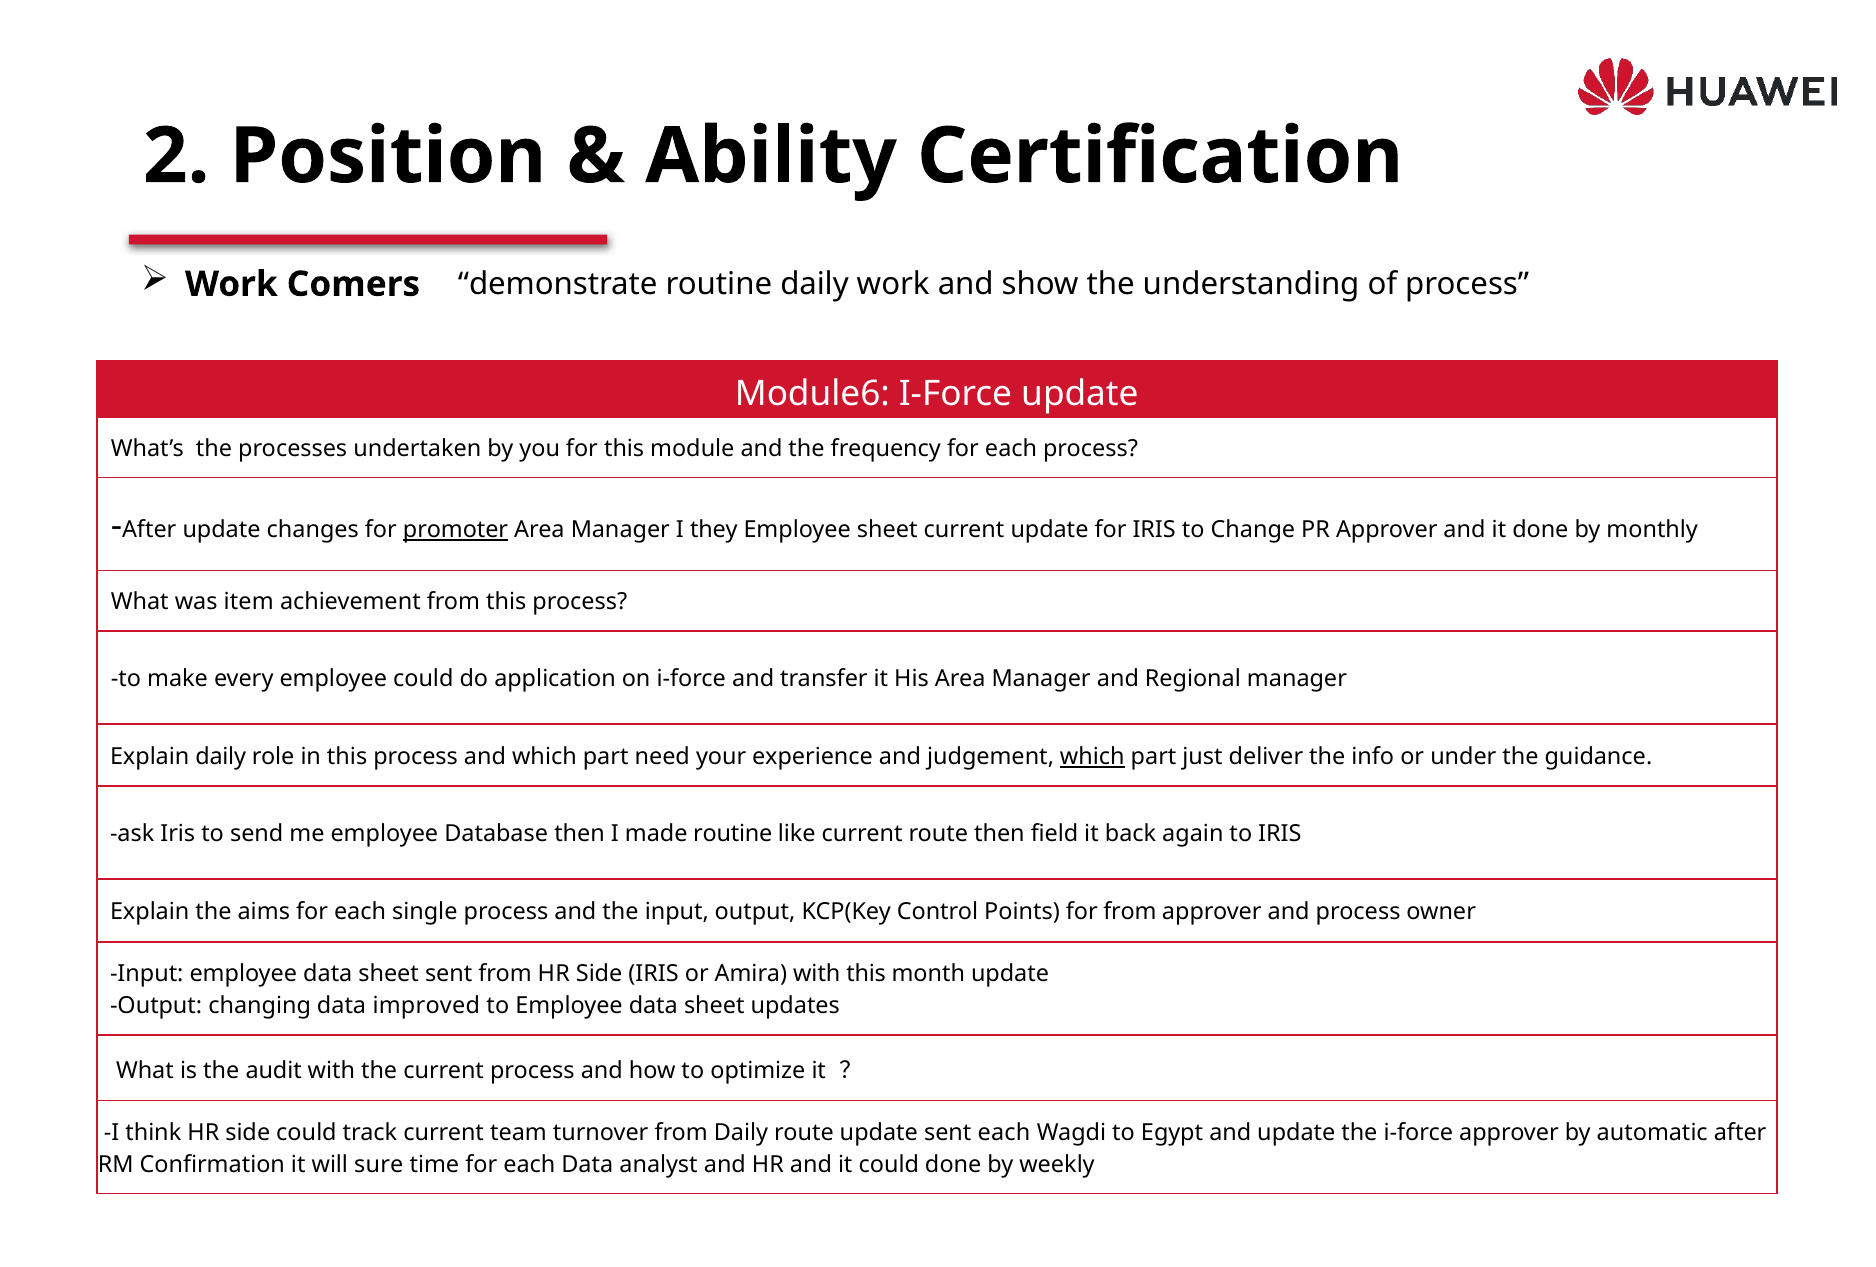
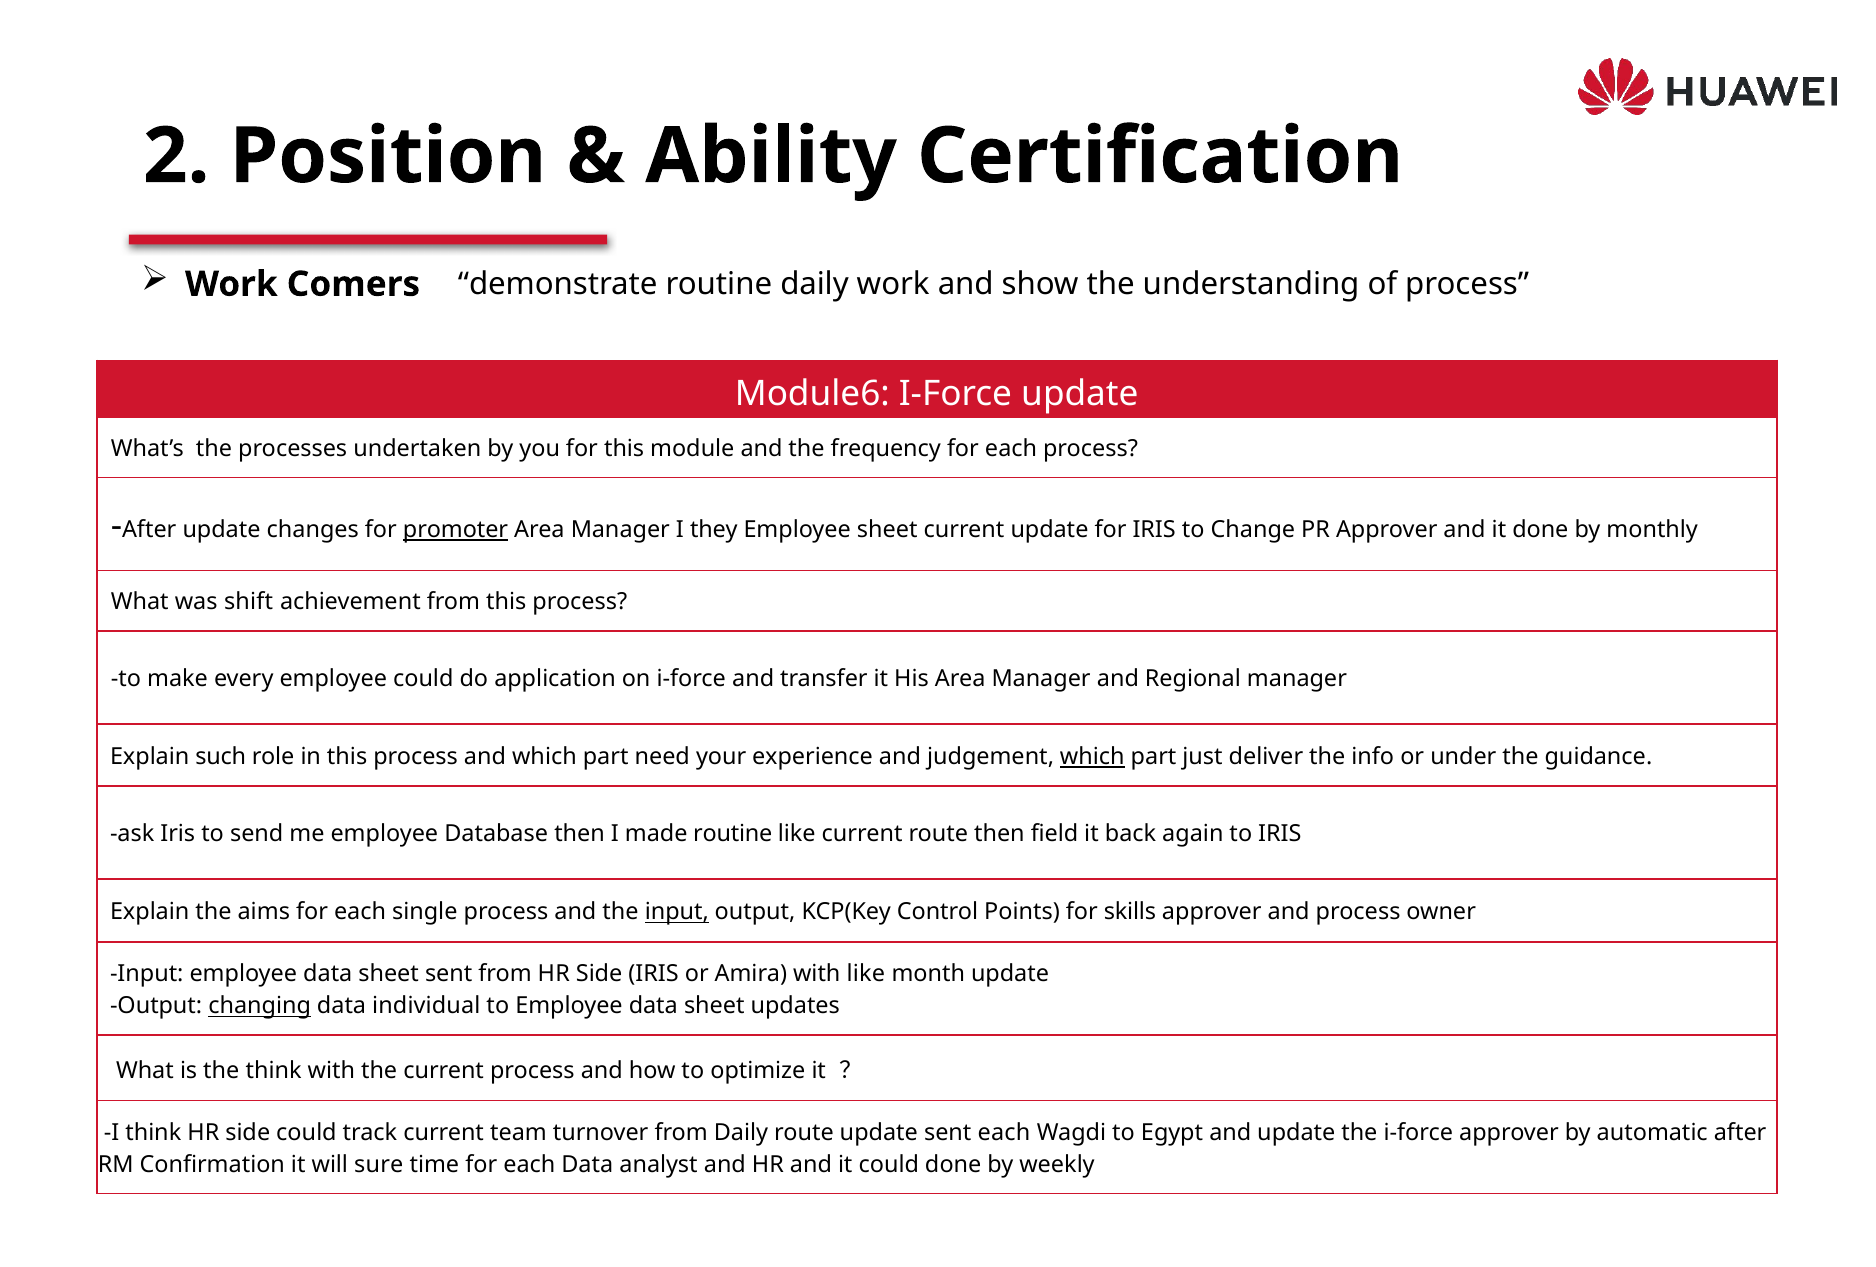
item: item -> shift (249, 602)
Explain daily: daily -> such (221, 756)
input underline: none -> present (677, 912)
for from: from -> skills (1130, 912)
with this: this -> like (866, 974)
changing underline: none -> present (260, 1006)
improved: improved -> individual (426, 1006)
the audit: audit -> think (274, 1070)
